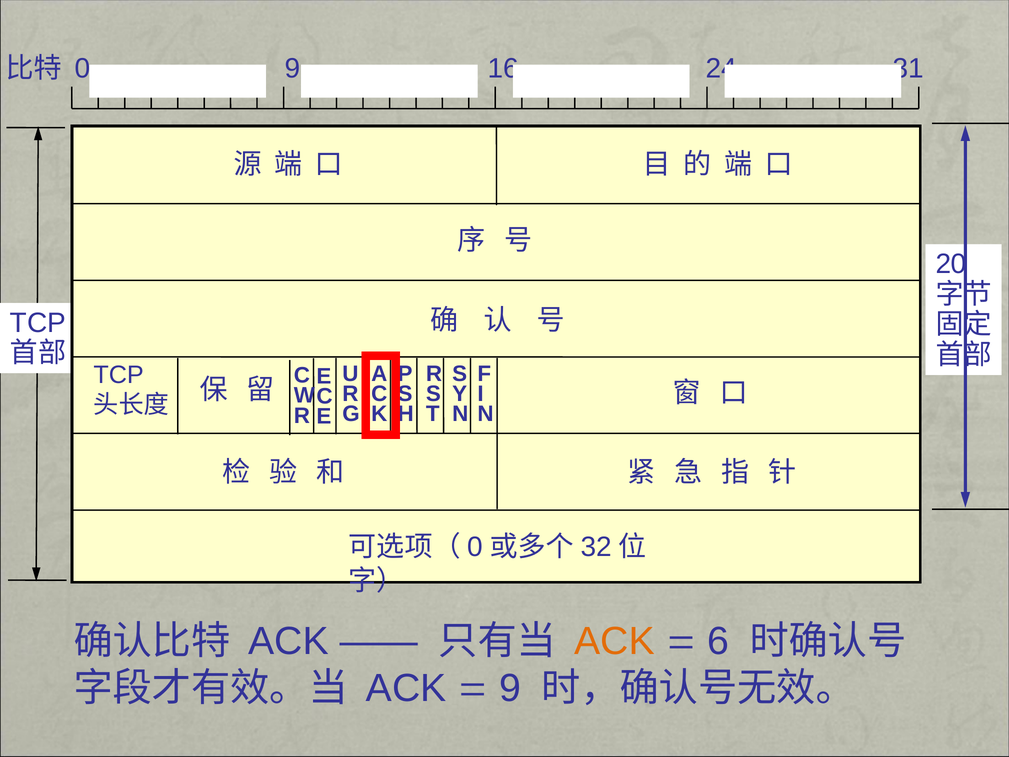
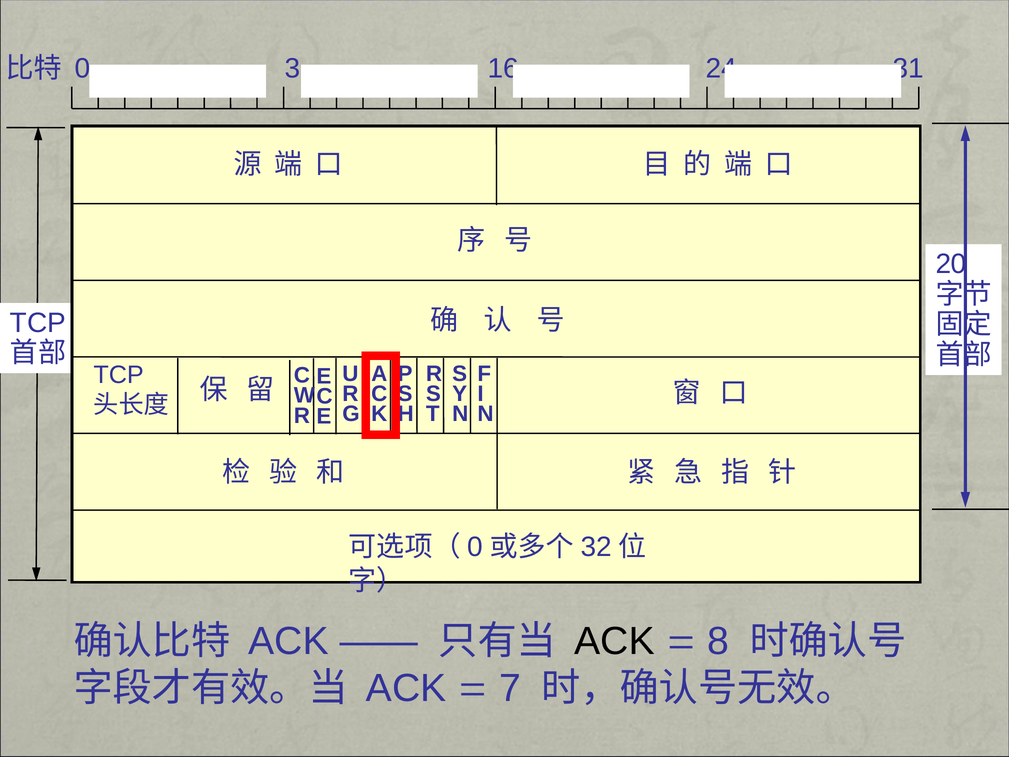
0 9: 9 -> 3 (293, 69)
ACK colour: orange -> black (614, 641)
6: 6 -> 8 (718, 641)
9: 9 -> 7 (510, 688)
